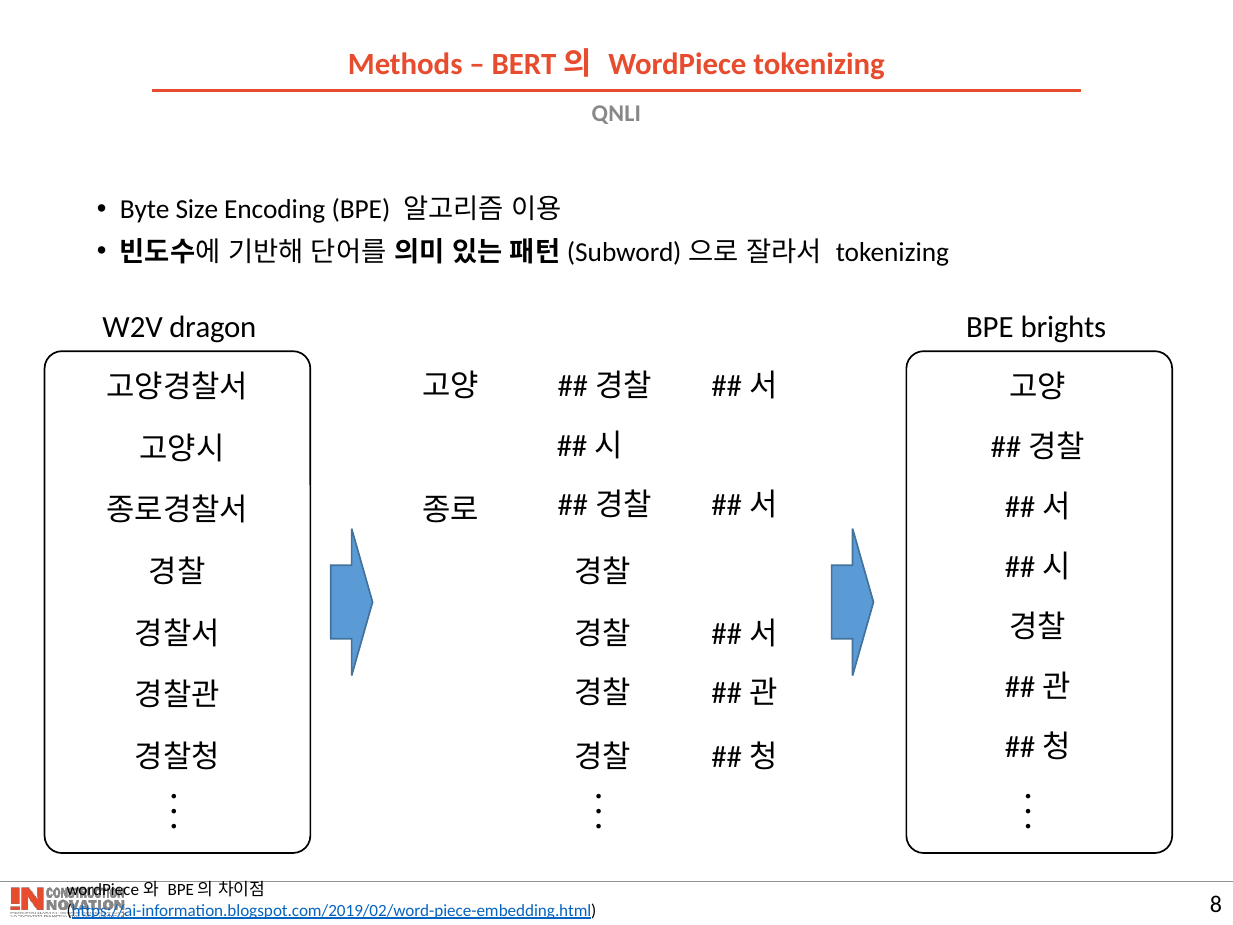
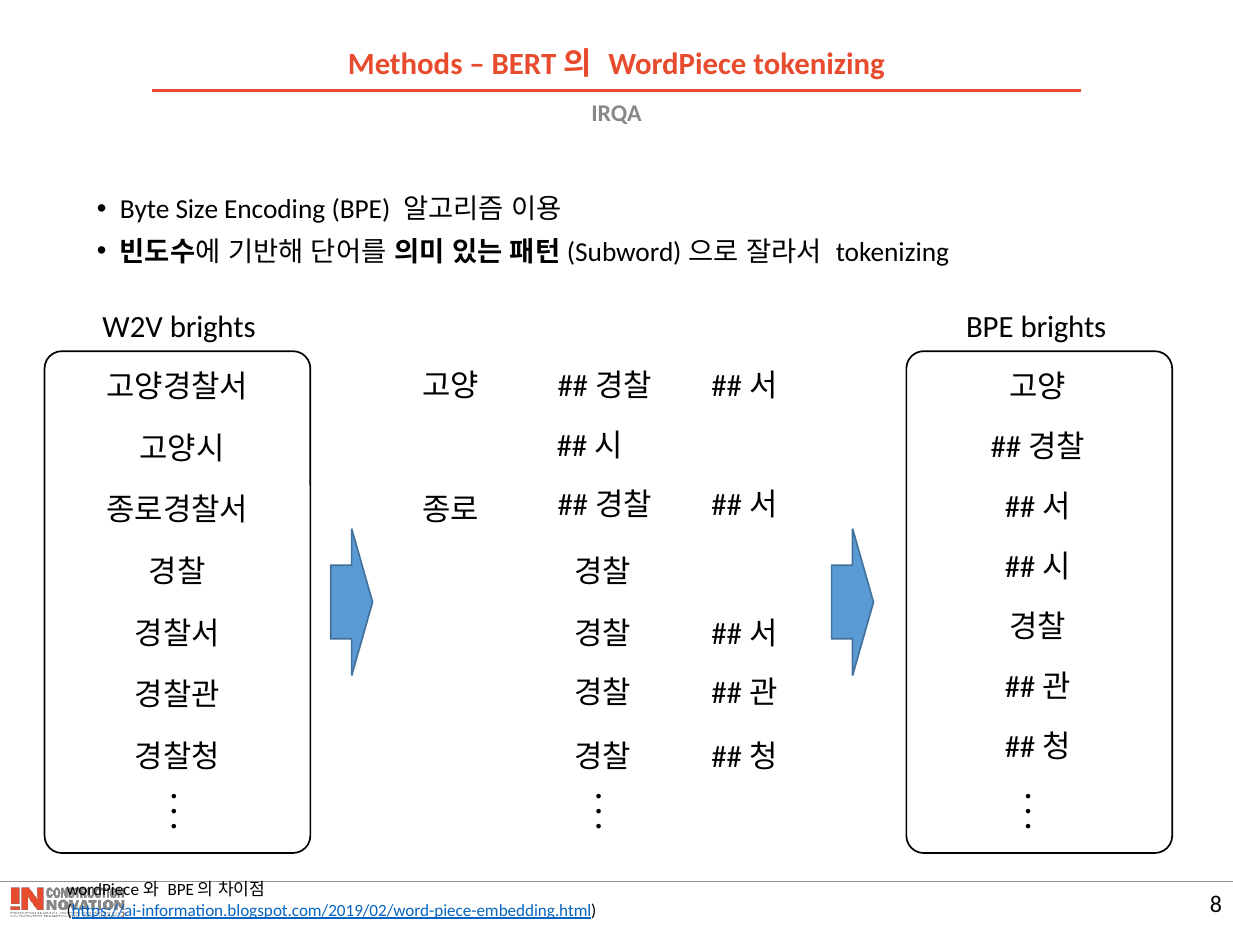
QNLI: QNLI -> IRQA (617, 113)
W2V dragon: dragon -> brights (213, 327)
